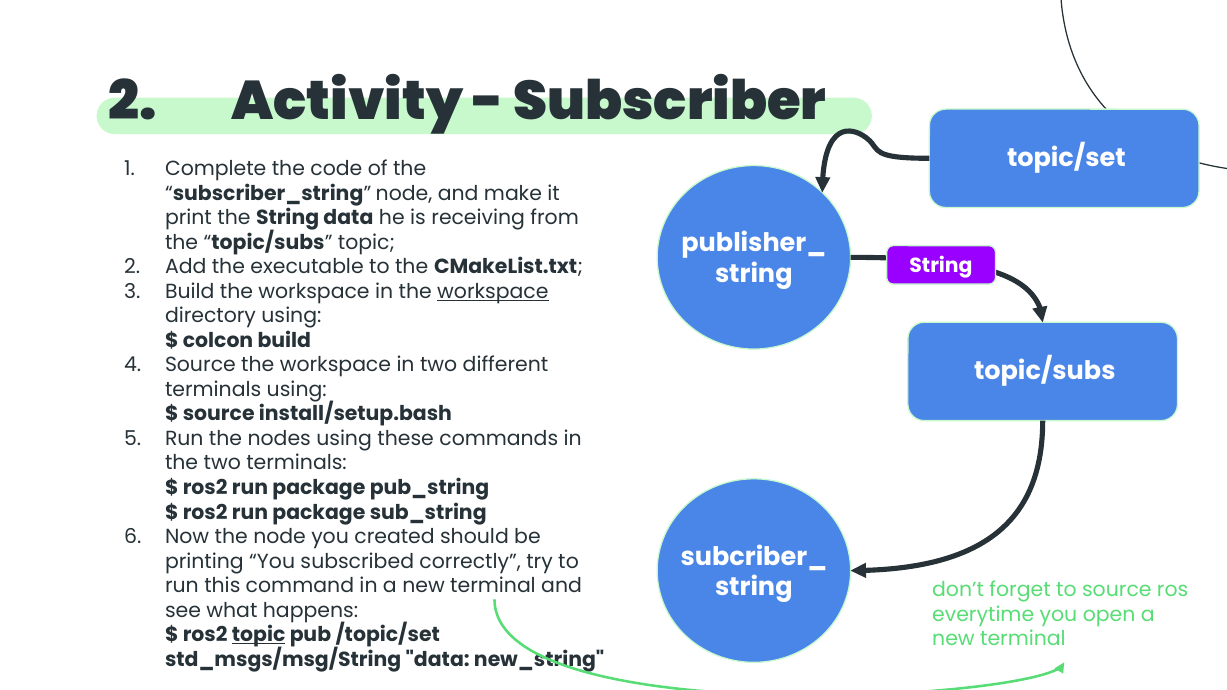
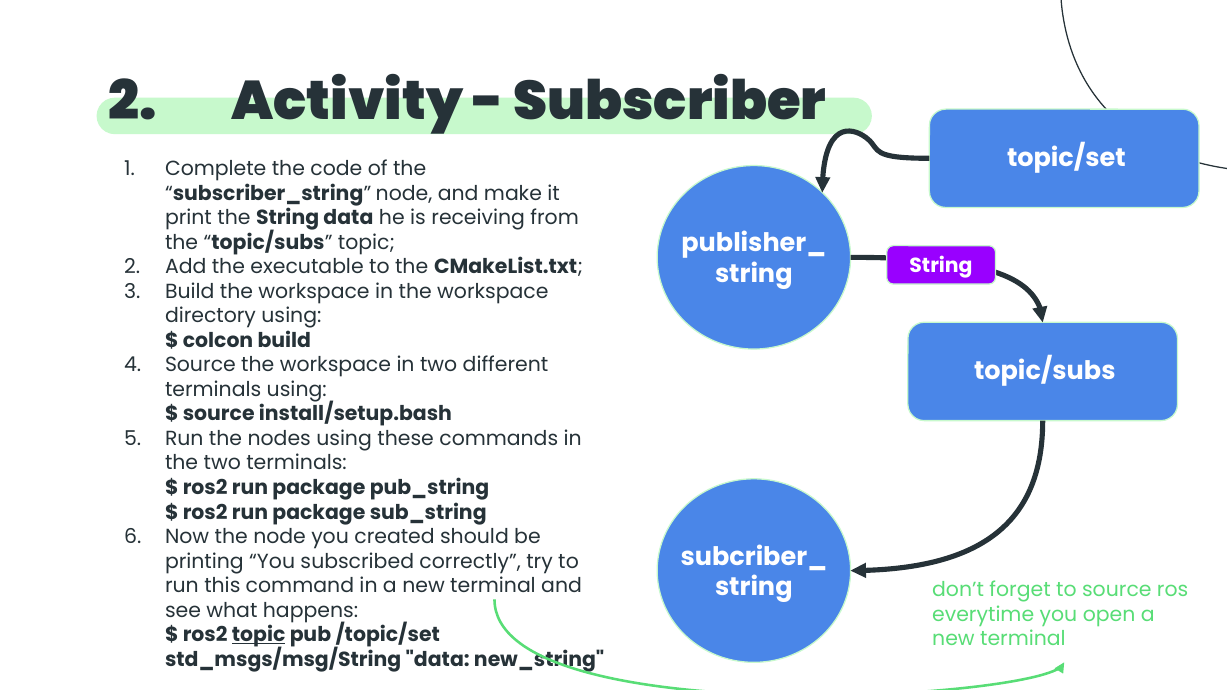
workspace underline: present -> none (493, 292)
